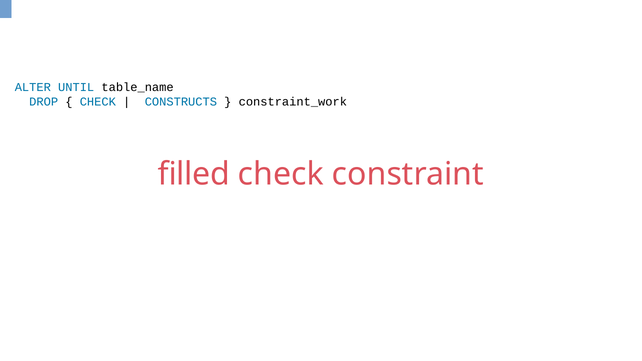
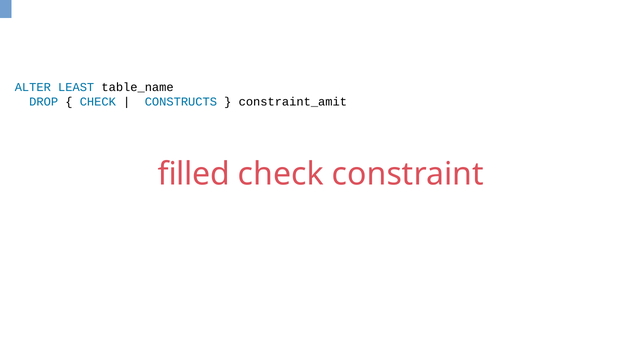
UNTIL: UNTIL -> LEAST (76, 87)
constraint_work: constraint_work -> constraint_amit (293, 102)
